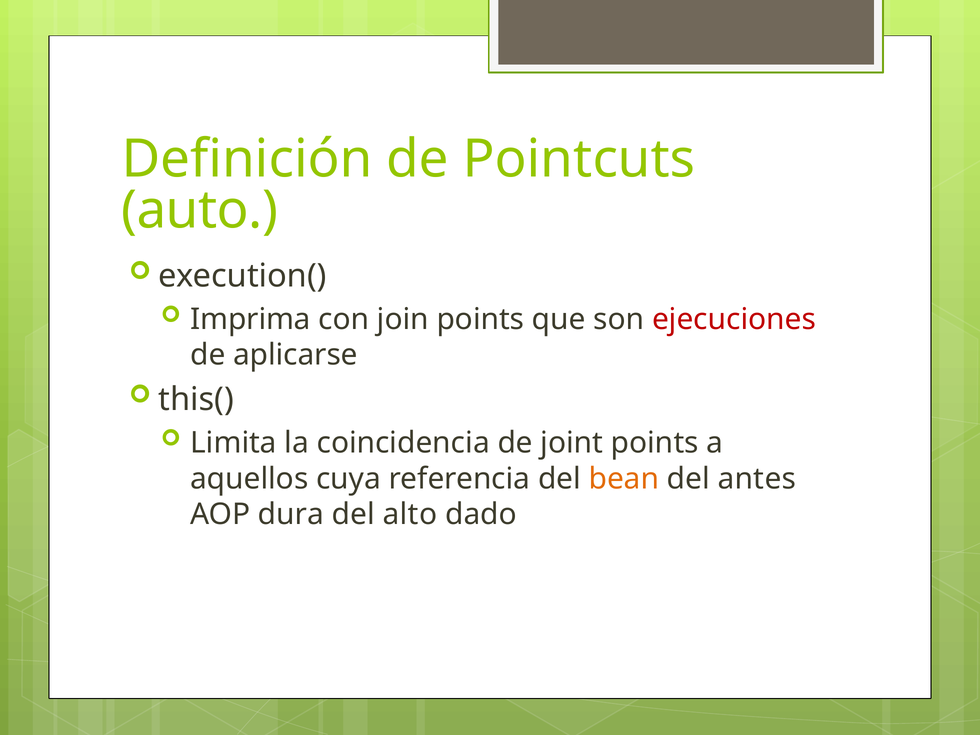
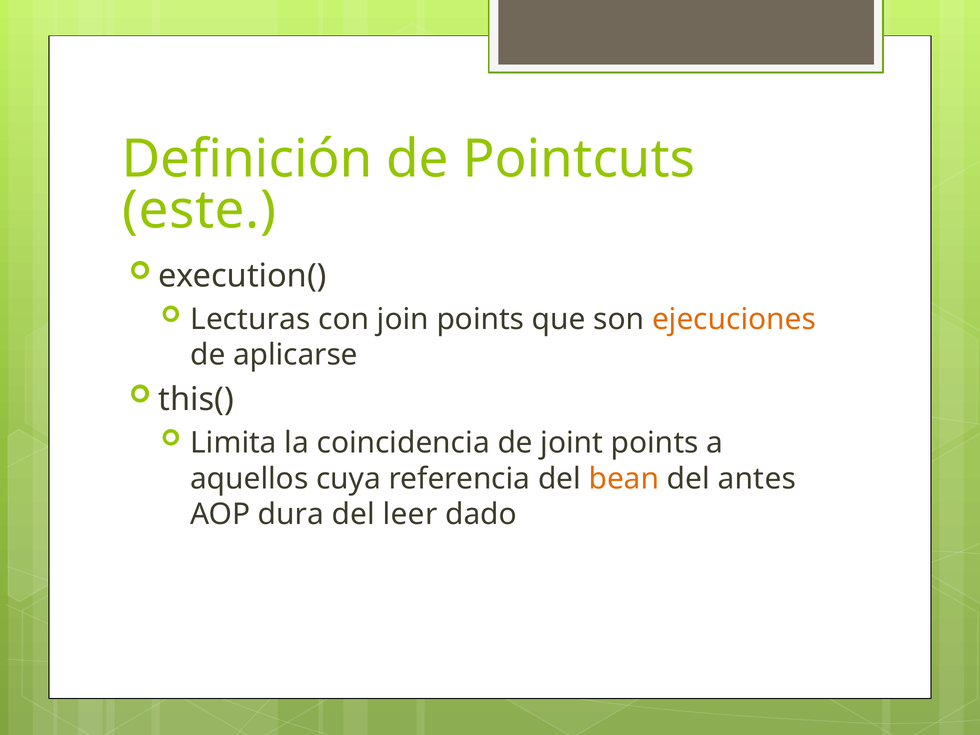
auto: auto -> este (199, 210)
Imprima: Imprima -> Lecturas (250, 319)
ejecuciones colour: red -> orange (734, 319)
alto: alto -> leer (410, 515)
